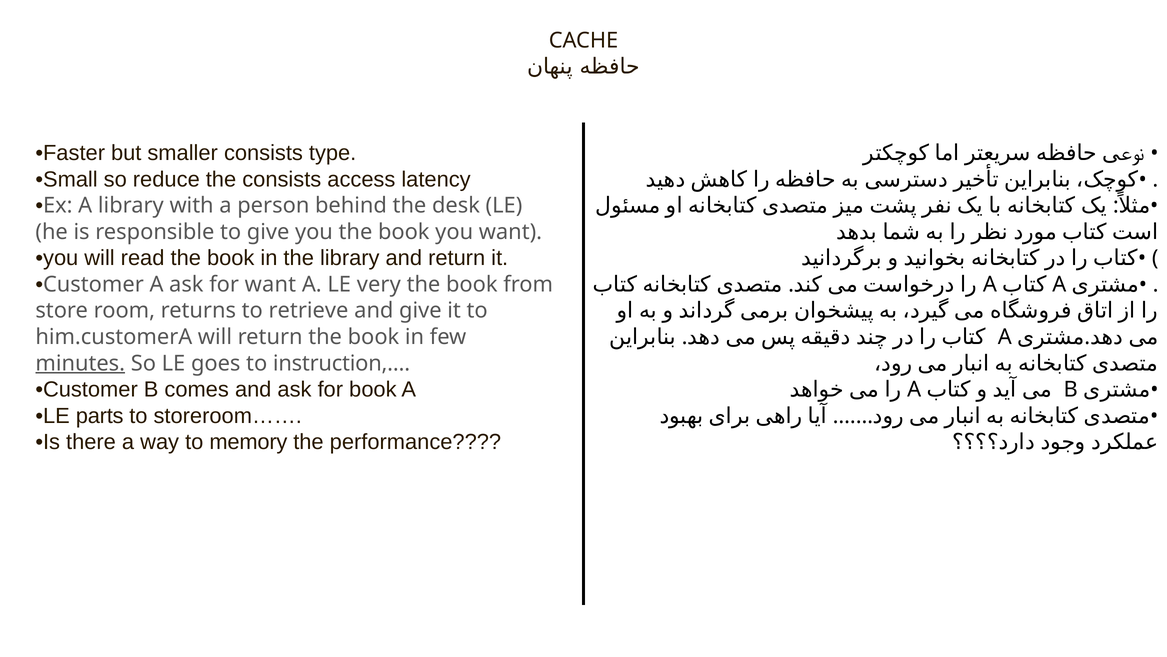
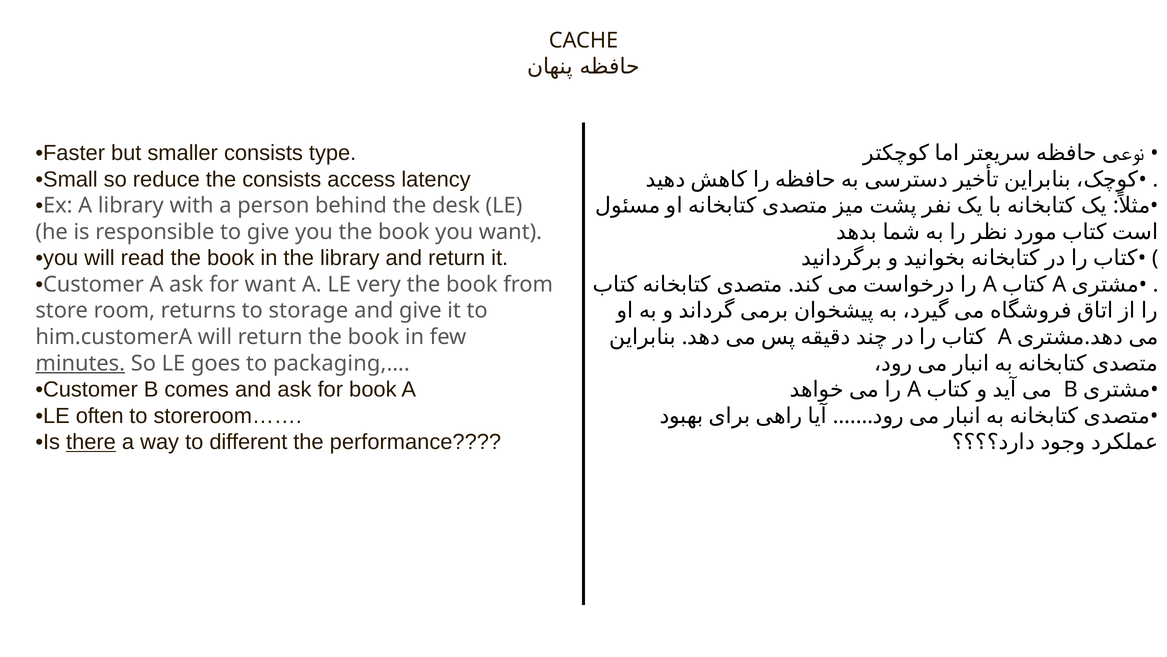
retrieve: retrieve -> storage (308, 310)
instruction,…: instruction,… -> packaging,… (341, 363)
parts: parts -> often (100, 415)
there underline: none -> present (91, 442)
memory: memory -> different (248, 442)
